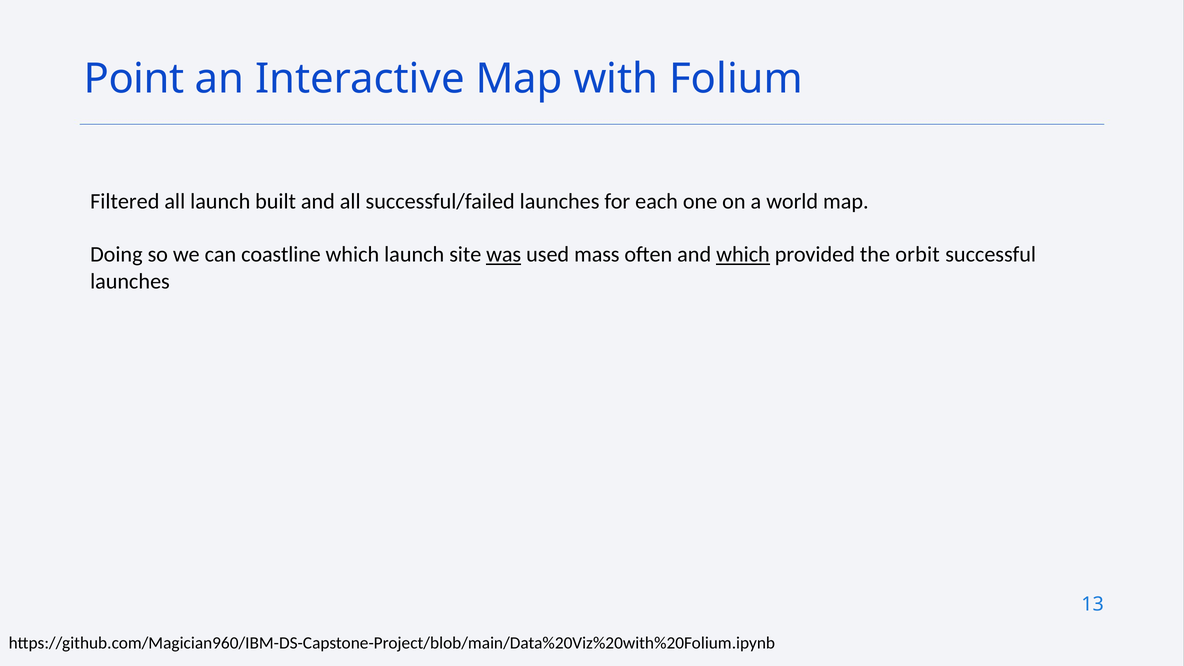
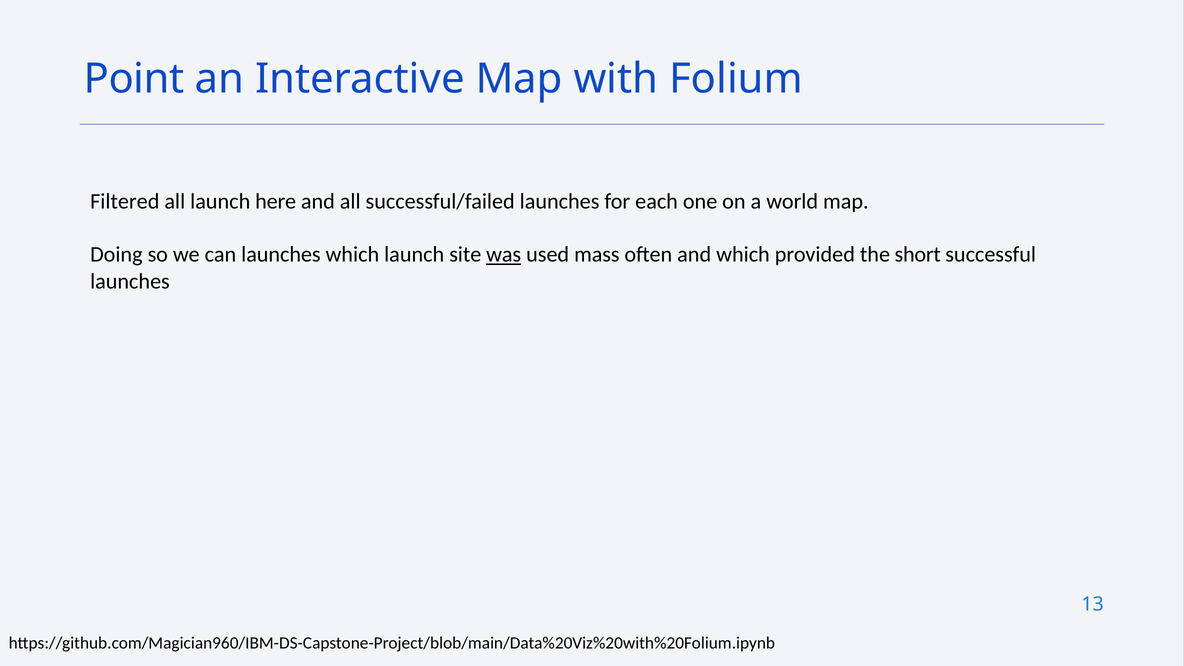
built: built -> here (276, 201)
can coastline: coastline -> launches (281, 255)
which underline: present -> none (743, 255)
orbit: orbit -> short (918, 255)
